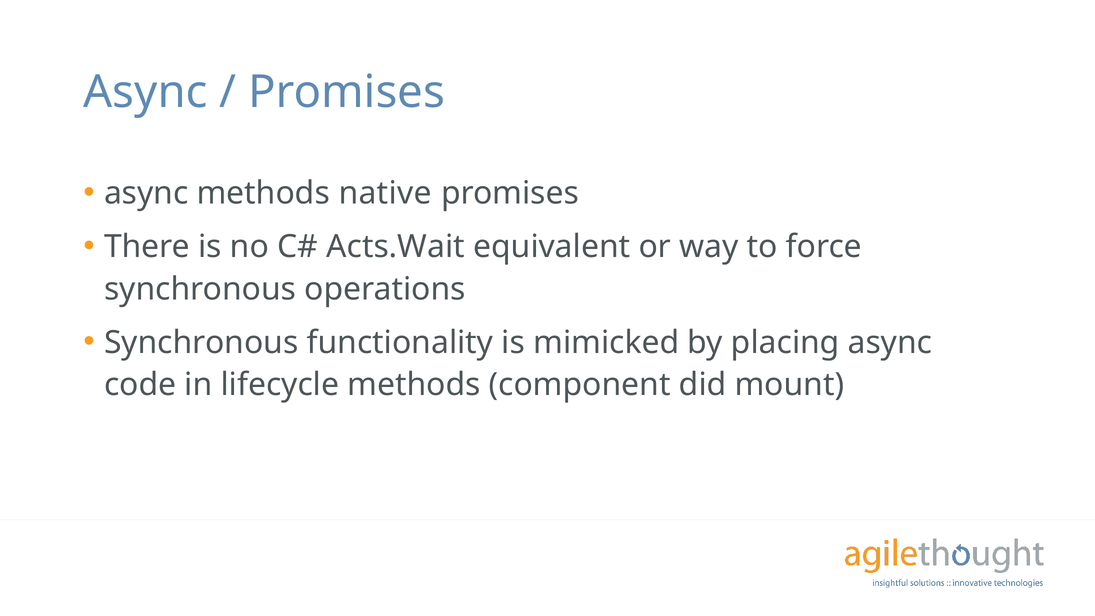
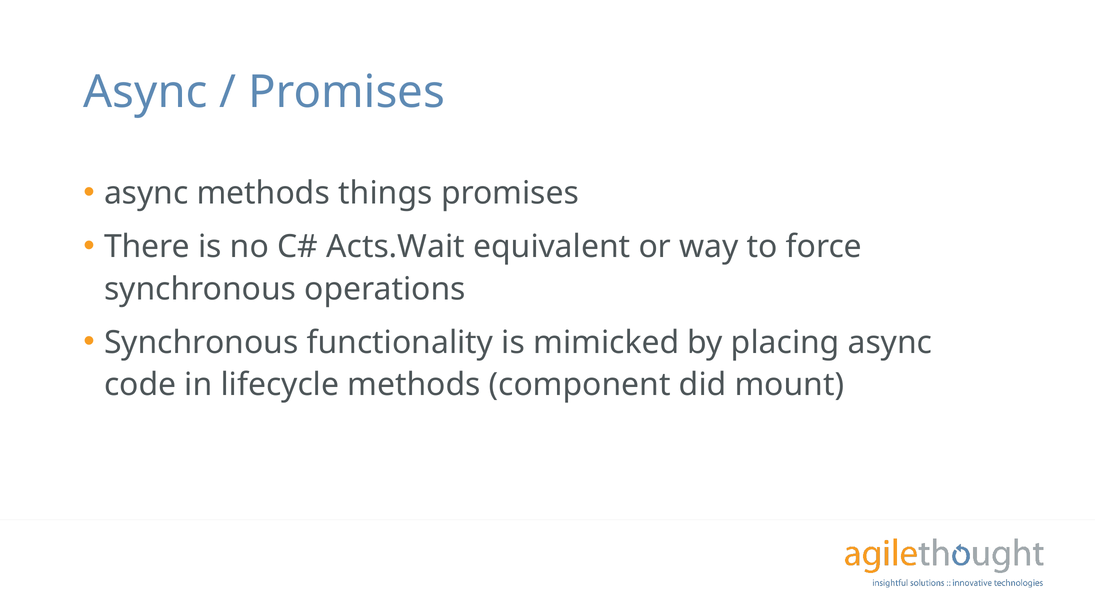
native: native -> things (385, 193)
